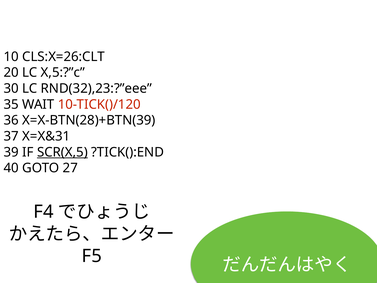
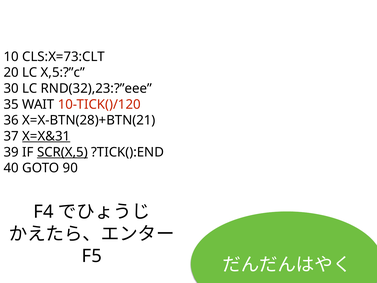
CLS:X=26:CLT: CLS:X=26:CLT -> CLS:X=73:CLT (64, 57)
X=X-BTN(28)+BTN(39: X=X-BTN(28)+BTN(39 -> X=X-BTN(28)+BTN(21 (89, 120)
X=X&31 underline: none -> present (46, 136)
27: 27 -> 90 (70, 168)
